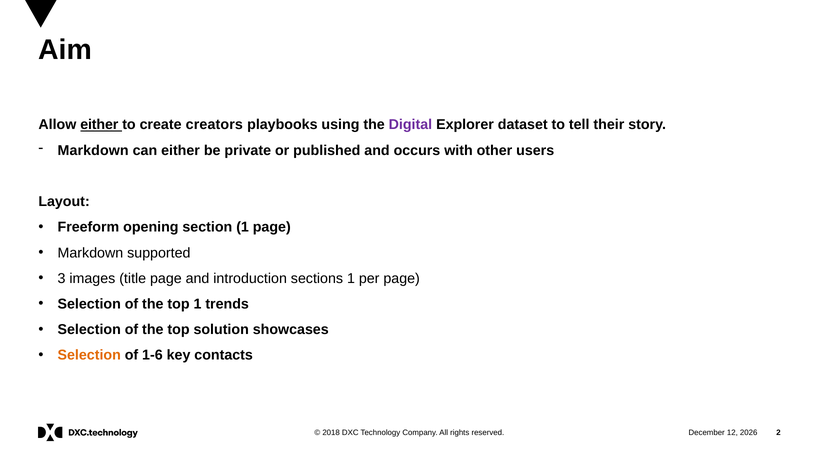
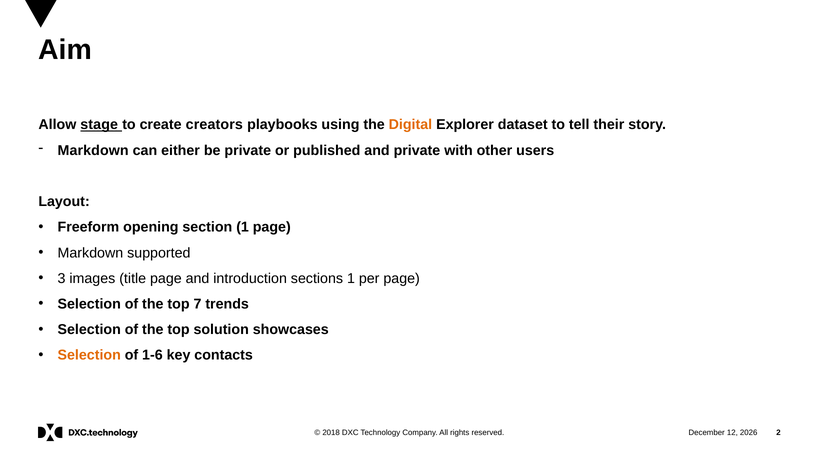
Allow either: either -> stage (99, 125)
Digital colour: purple -> orange (410, 125)
and occurs: occurs -> private (417, 150)
top 1: 1 -> 7 (197, 304)
